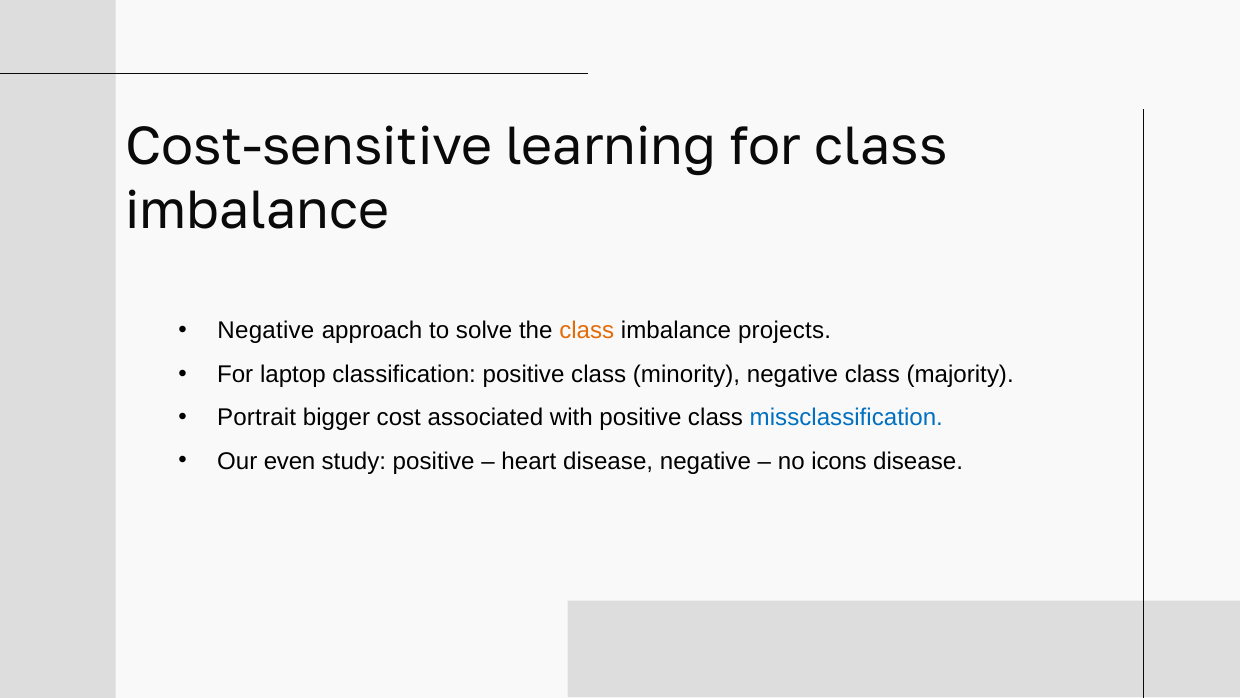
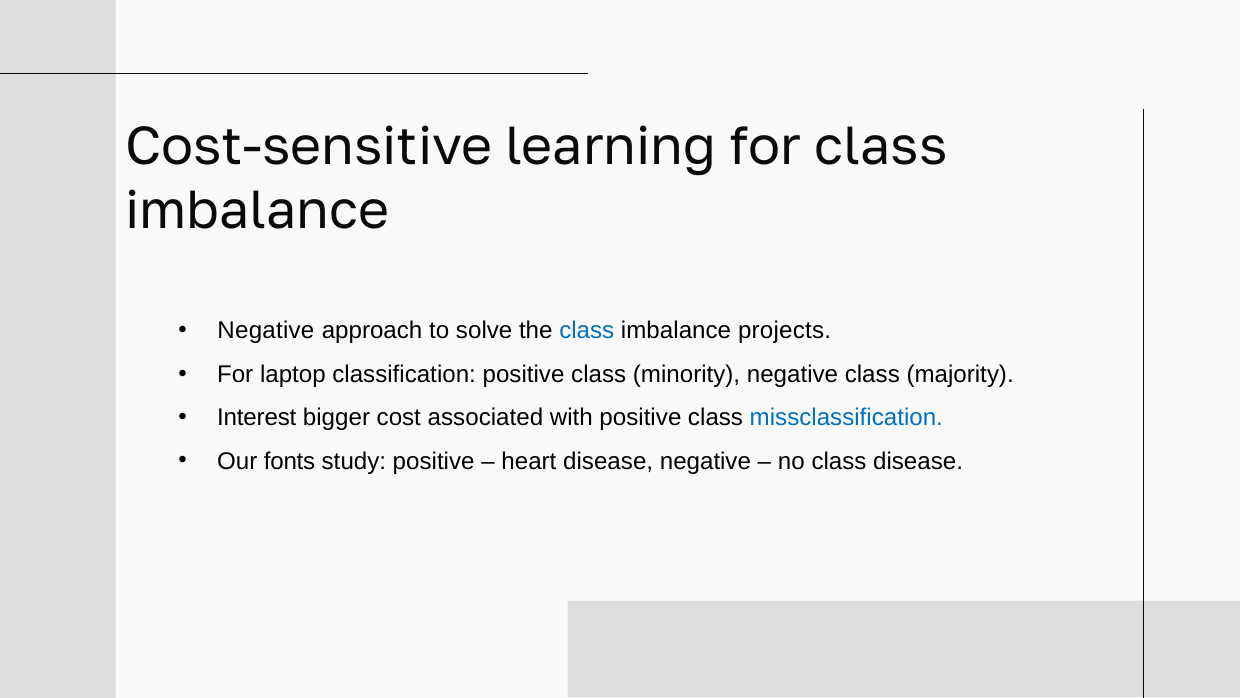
class colour: orange -> blue (587, 331)
Portrait: Portrait -> Interest (257, 418)
even: even -> fonts (290, 461)
no icons: icons -> class (839, 461)
